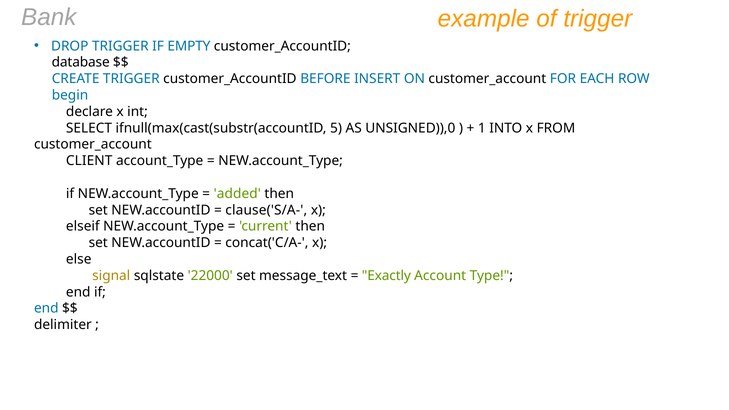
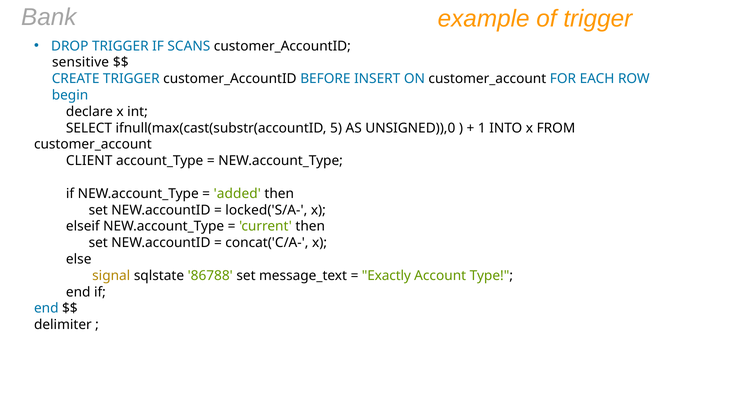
EMPTY: EMPTY -> SCANS (189, 46)
database: database -> sensitive (81, 62)
clause('S/A-: clause('S/A- -> locked('S/A- (266, 210)
22000: 22000 -> 86788 (210, 276)
